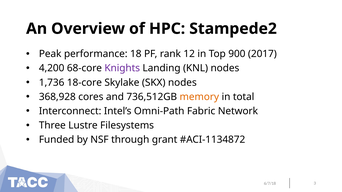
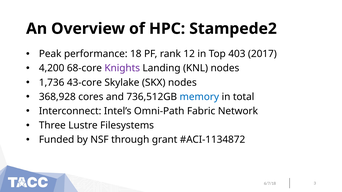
900: 900 -> 403 (237, 54)
18-core: 18-core -> 43-core (84, 83)
memory colour: orange -> blue (199, 97)
